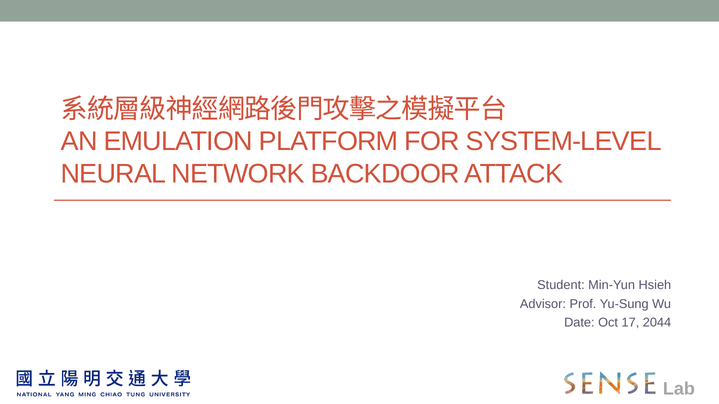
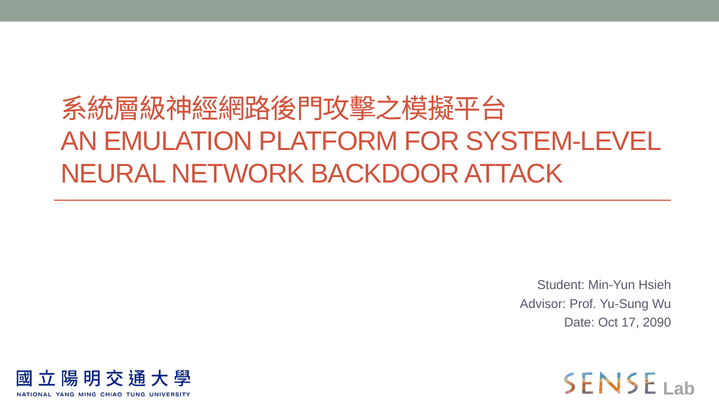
2044: 2044 -> 2090 (657, 323)
